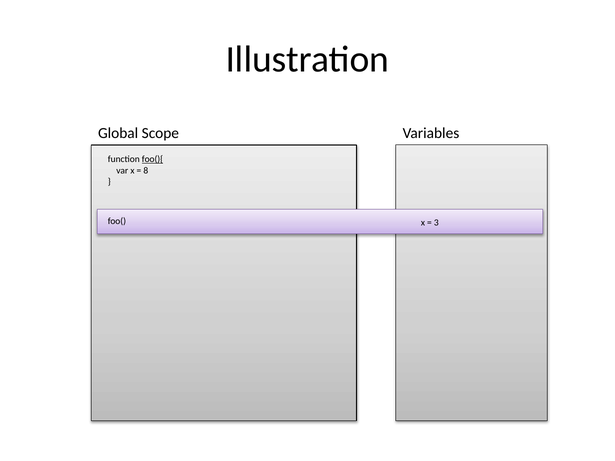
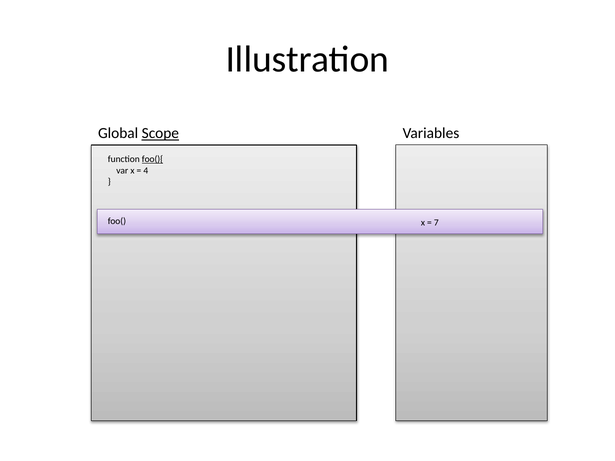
Scope underline: none -> present (160, 133)
8: 8 -> 4 (146, 171)
3: 3 -> 7 (436, 223)
